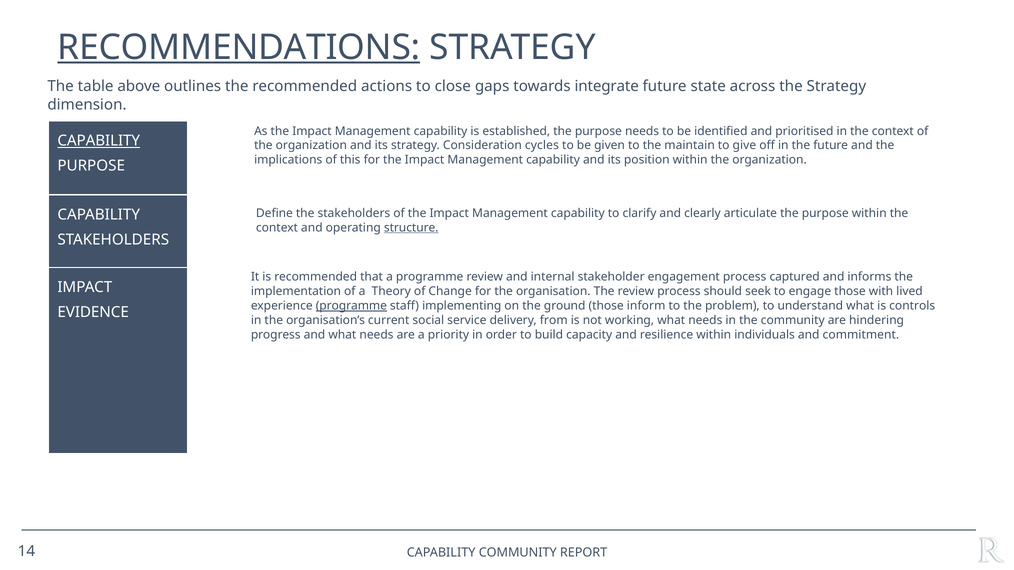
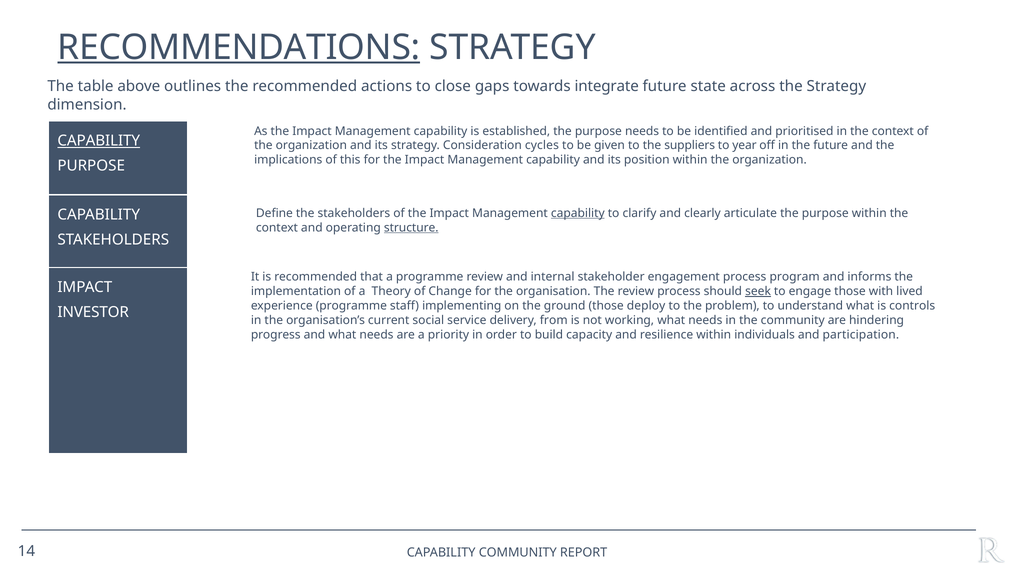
maintain: maintain -> suppliers (690, 146)
give: give -> year (744, 146)
capability underline: none -> present (578, 213)
captured: captured -> program (795, 277)
seek underline: none -> present (758, 292)
programme underline: present -> none (351, 306)
inform: inform -> deploy (646, 306)
EVIDENCE: EVIDENCE -> INVESTOR (93, 312)
commitment: commitment -> participation (861, 335)
